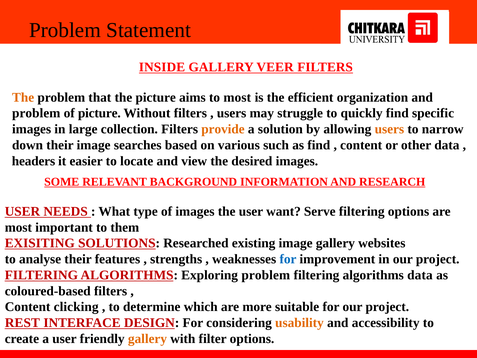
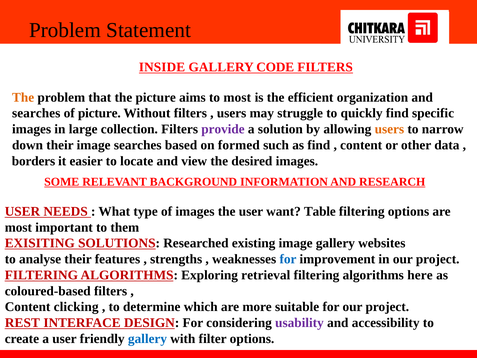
VEER: VEER -> CODE (275, 67)
problem: problem -> searches (36, 113)
provide colour: orange -> purple (223, 129)
various: various -> formed (239, 145)
headers: headers -> borders (33, 161)
Serve: Serve -> Table (320, 211)
Exploring problem: problem -> retrieval (266, 275)
algorithms data: data -> here (420, 275)
usability colour: orange -> purple (299, 323)
gallery colour: orange -> blue (147, 339)
